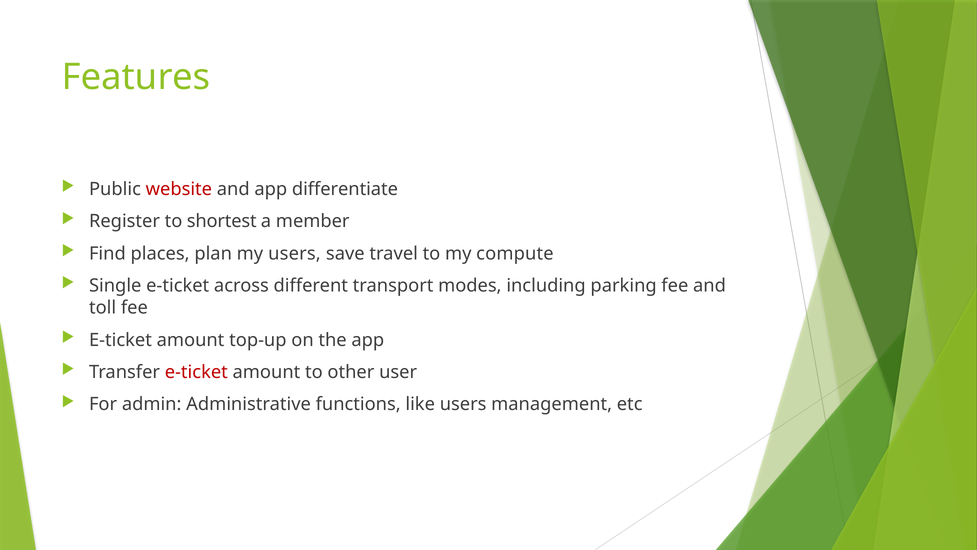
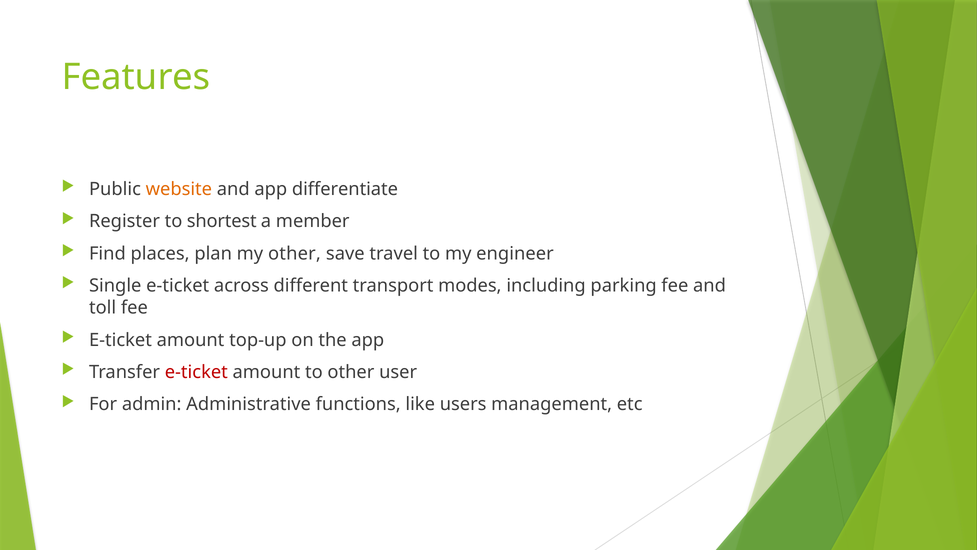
website colour: red -> orange (179, 189)
my users: users -> other (294, 253)
compute: compute -> engineer (515, 253)
